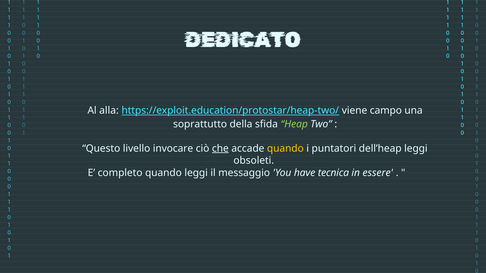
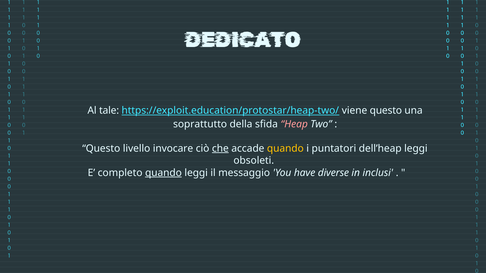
alla: alla -> tale (109, 111)
viene campo: campo -> questo (386, 111)
Heap colour: light green -> pink (294, 124)
quando underline: none -> present (163, 173)
tecnica: tecnica -> diverse (333, 173)
essere: essere -> inclusi (378, 173)
